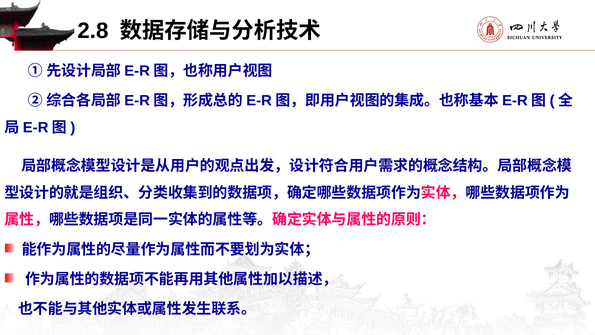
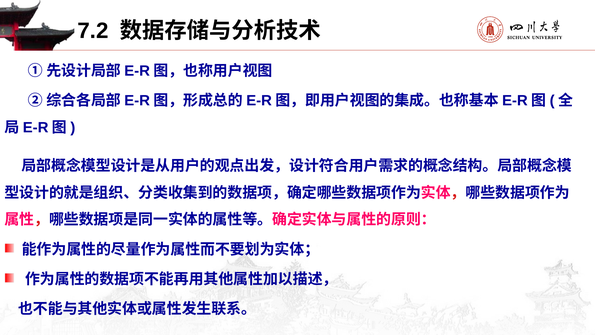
2.8: 2.8 -> 7.2 (93, 31)
